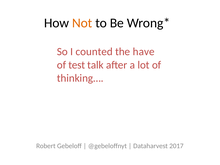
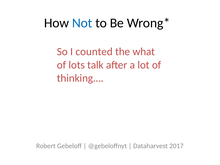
Not colour: orange -> blue (82, 23)
have: have -> what (144, 52)
test: test -> lots (77, 65)
